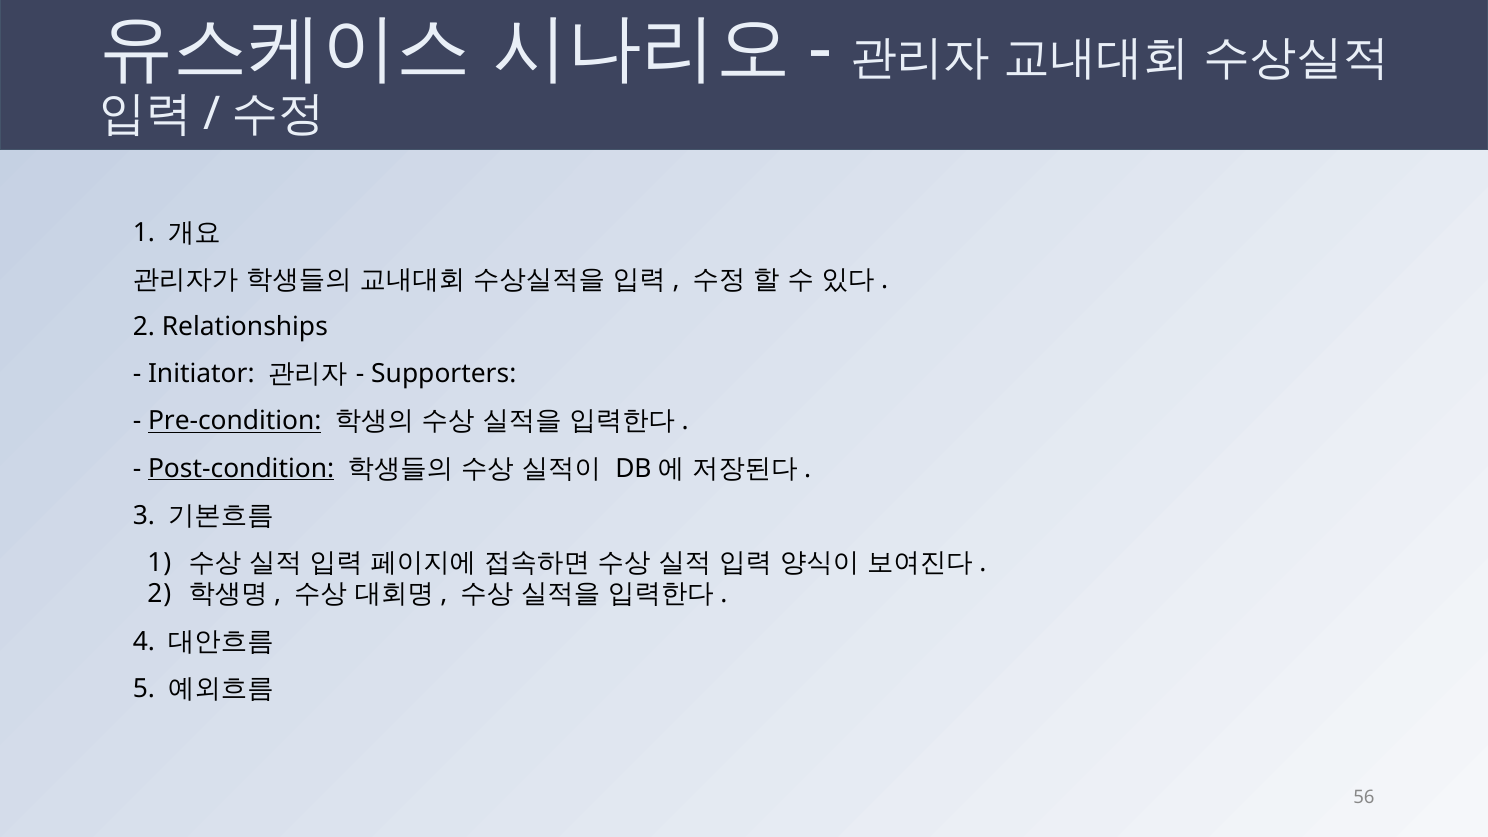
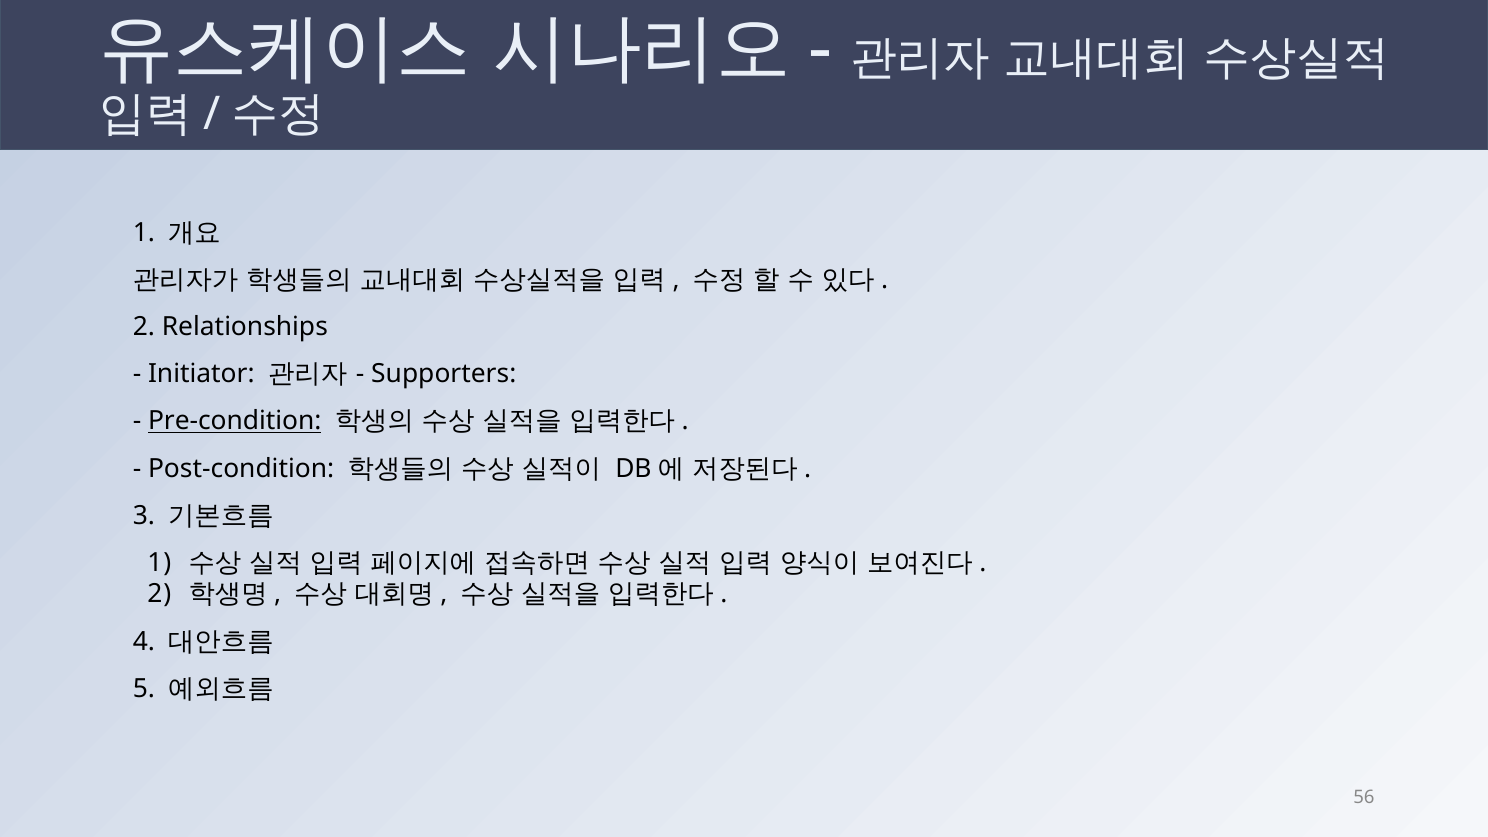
Post-condition underline: present -> none (241, 468)
